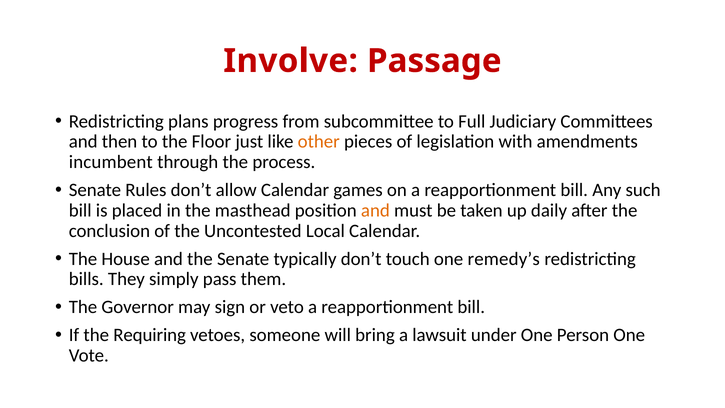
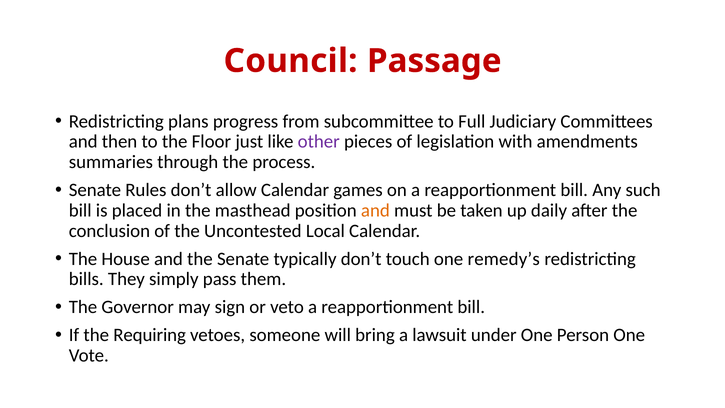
Involve: Involve -> Council (291, 61)
other colour: orange -> purple (319, 142)
incumbent: incumbent -> summaries (111, 162)
